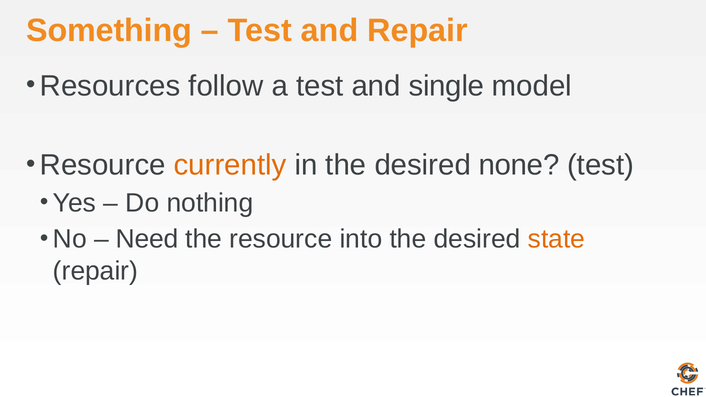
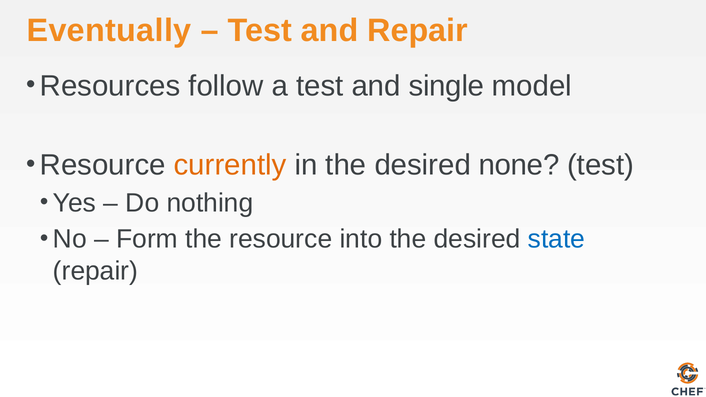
Something: Something -> Eventually (109, 31)
Need: Need -> Form (147, 239)
state colour: orange -> blue (556, 239)
